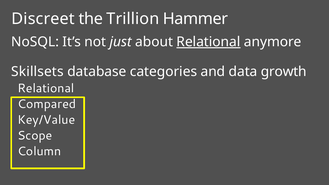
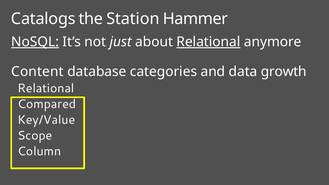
Discreet: Discreet -> Catalogs (43, 19)
Trillion: Trillion -> Station (133, 19)
NoSQL underline: none -> present (35, 42)
Skillsets: Skillsets -> Content (37, 72)
